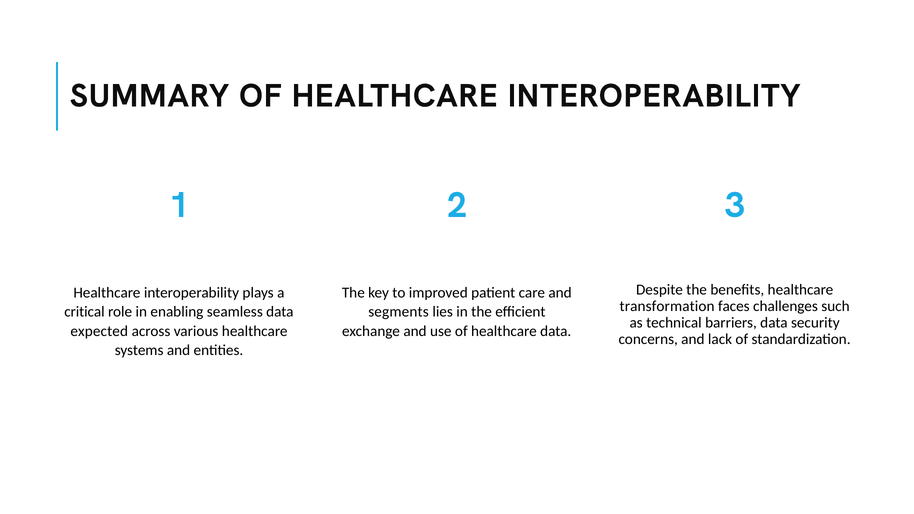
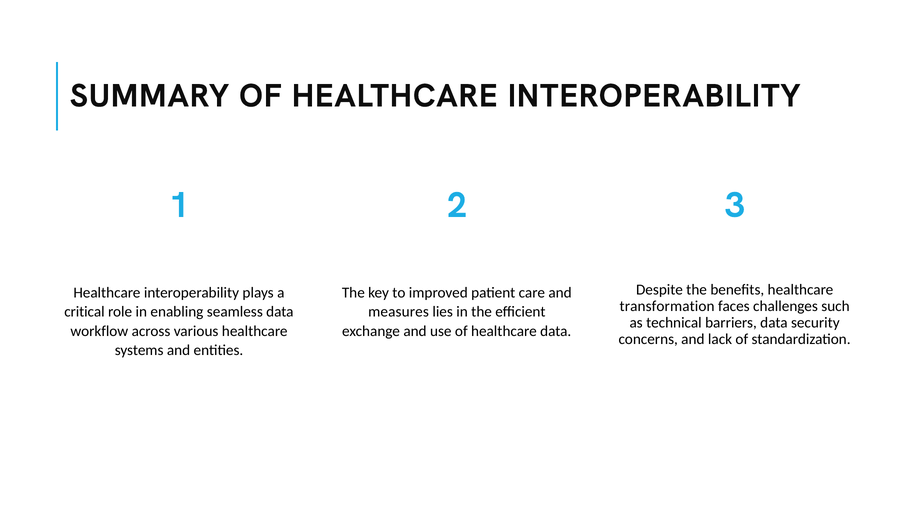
segments: segments -> measures (399, 312)
expected: expected -> workflow (99, 331)
